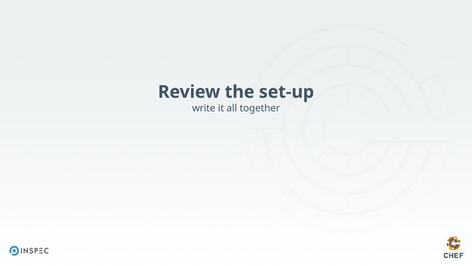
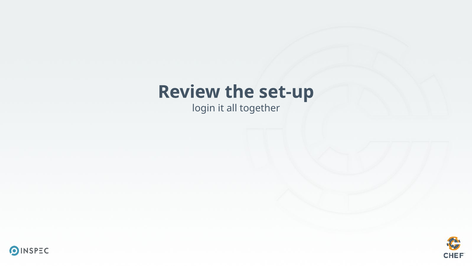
write: write -> login (204, 108)
